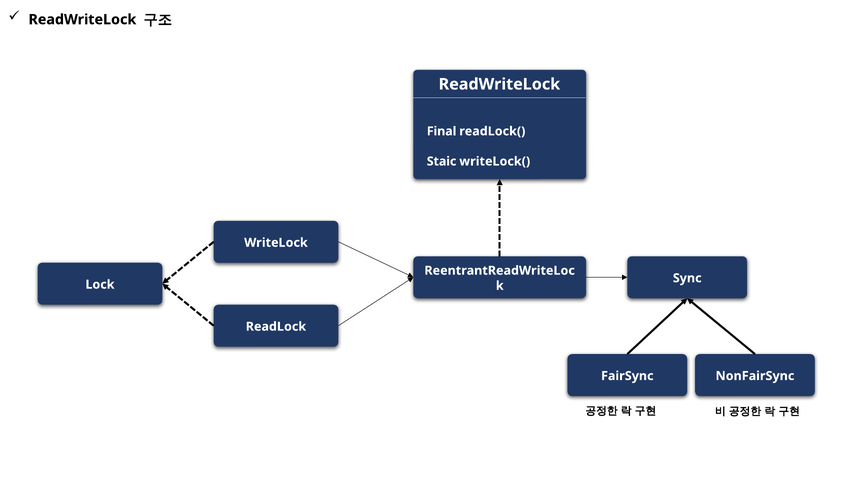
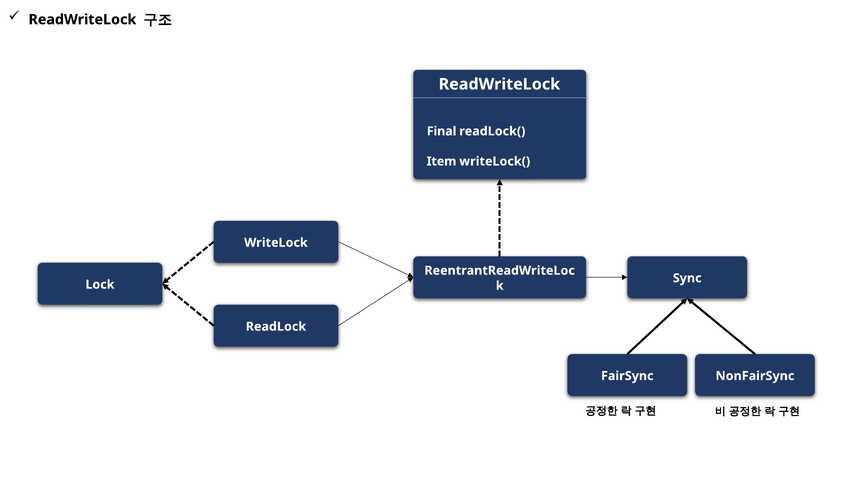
Staic: Staic -> Item (442, 161)
